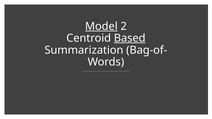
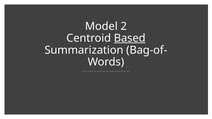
Model underline: present -> none (101, 26)
